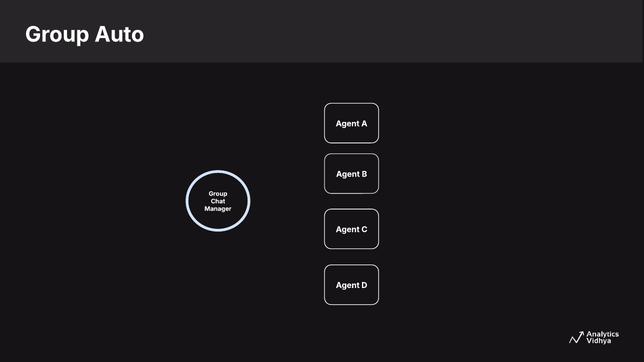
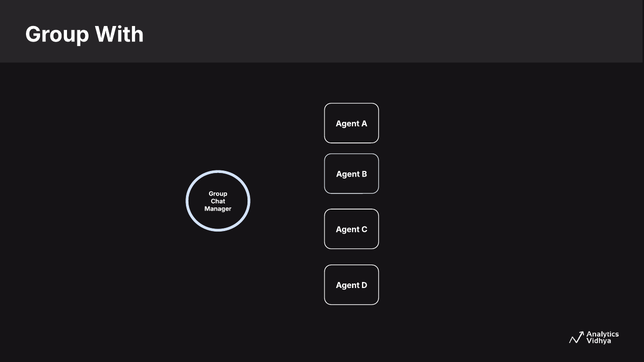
Auto: Auto -> With (119, 35)
